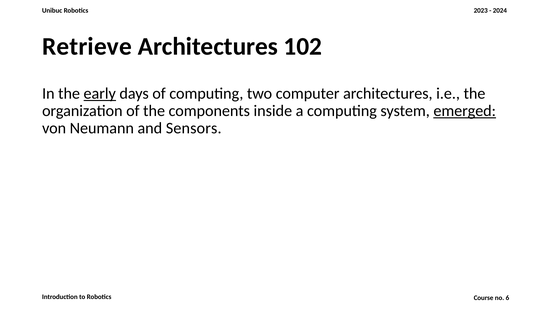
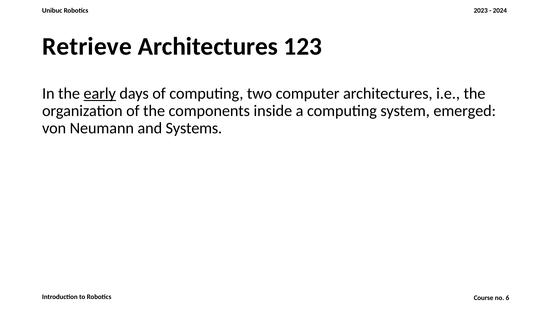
102: 102 -> 123 (303, 46)
emerged underline: present -> none (465, 111)
Sensors: Sensors -> Systems (194, 128)
